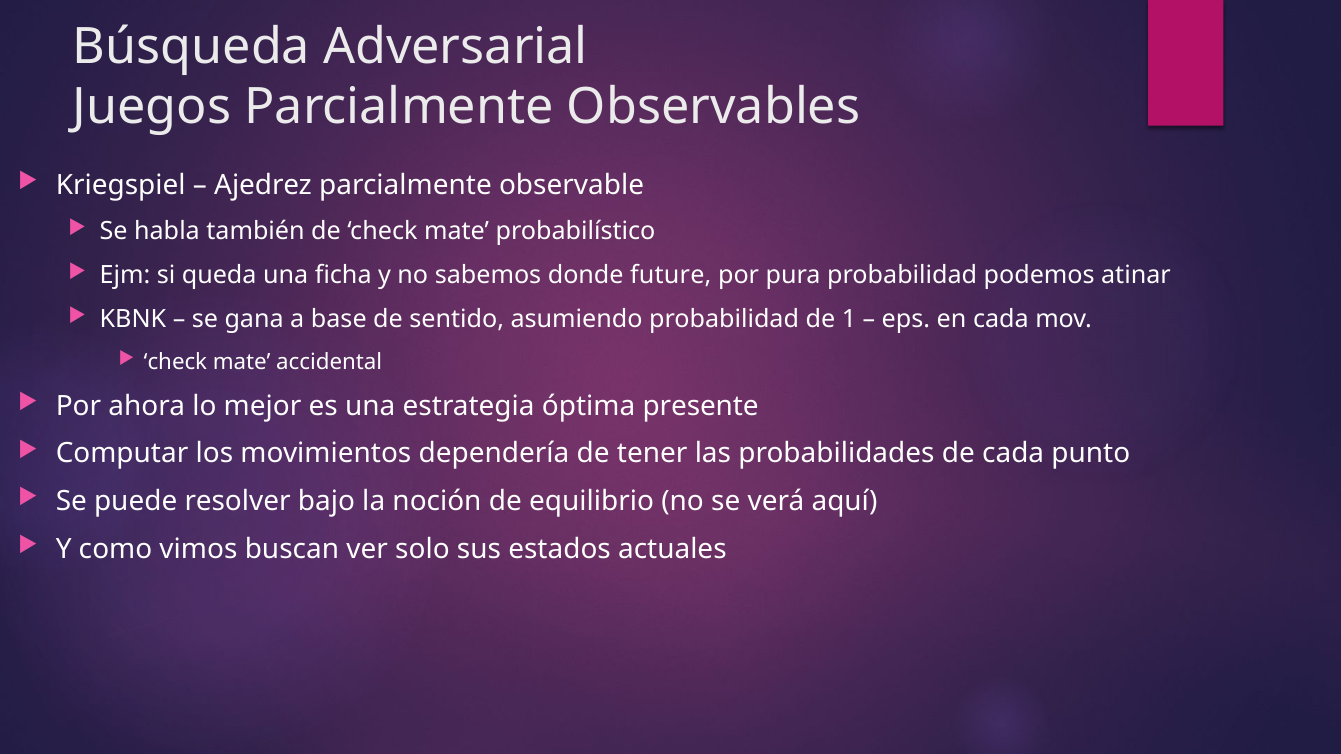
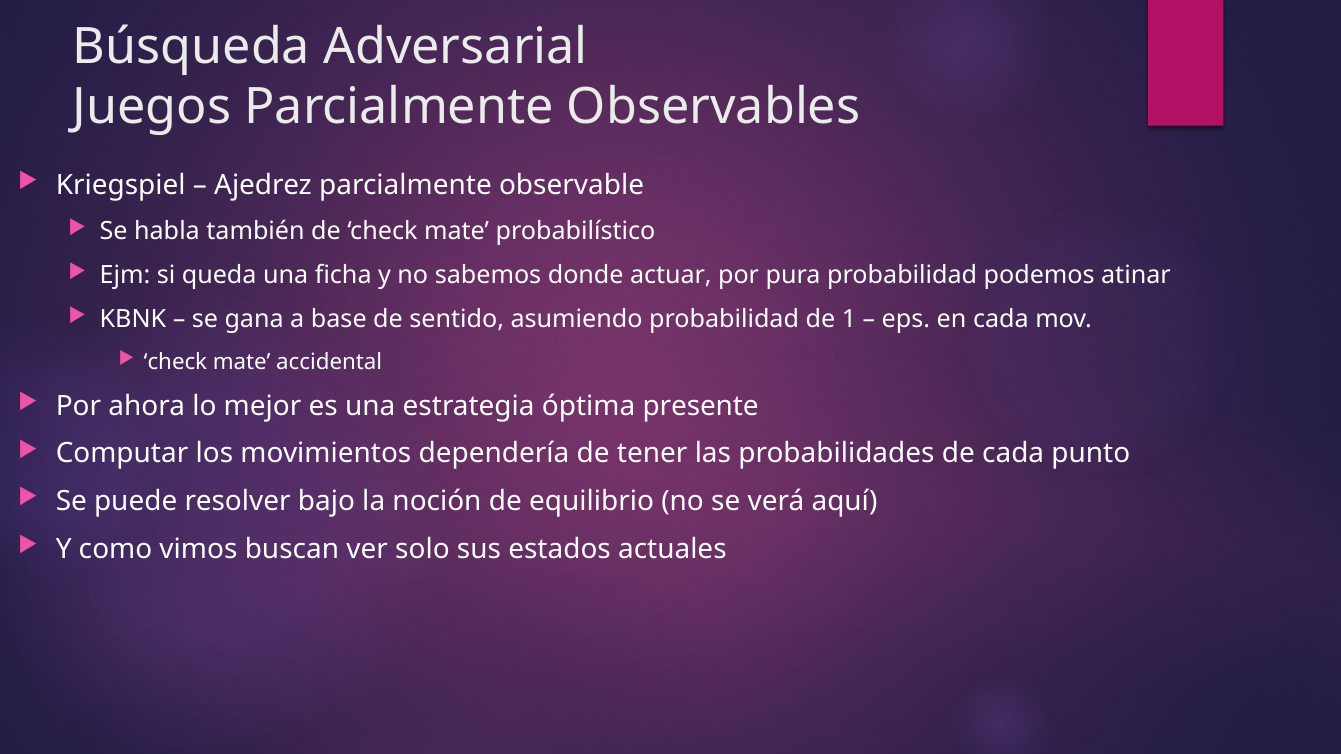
future: future -> actuar (671, 275)
